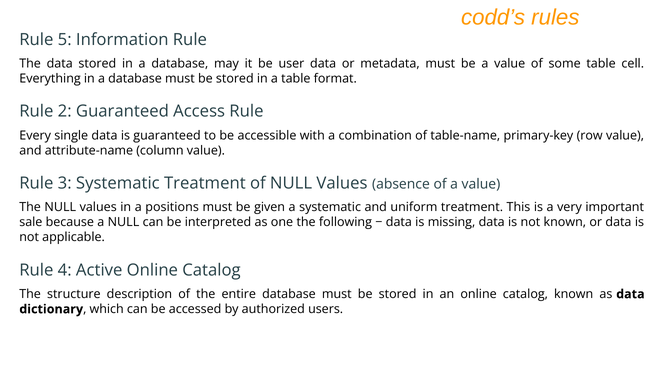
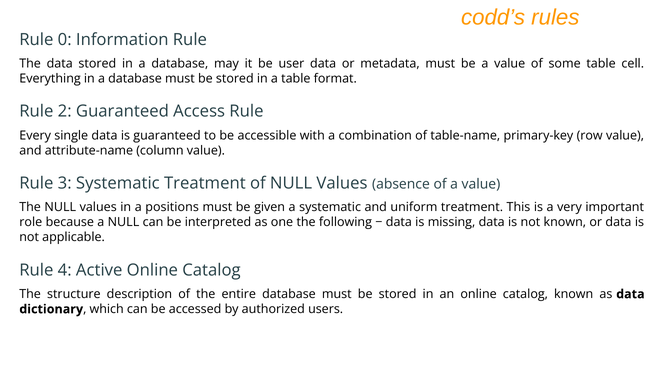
5: 5 -> 0 (65, 40)
sale: sale -> role (31, 222)
